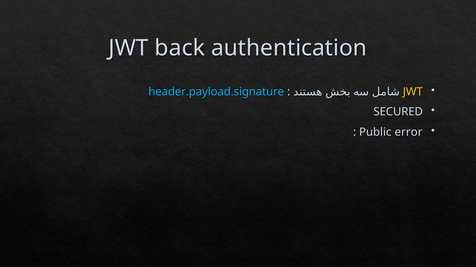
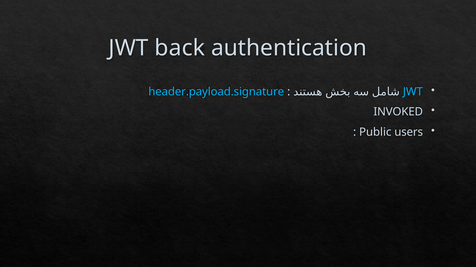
JWT colour: yellow -> light blue (413, 92)
SECURED: SECURED -> INVOKED (398, 112)
error: error -> users (409, 133)
